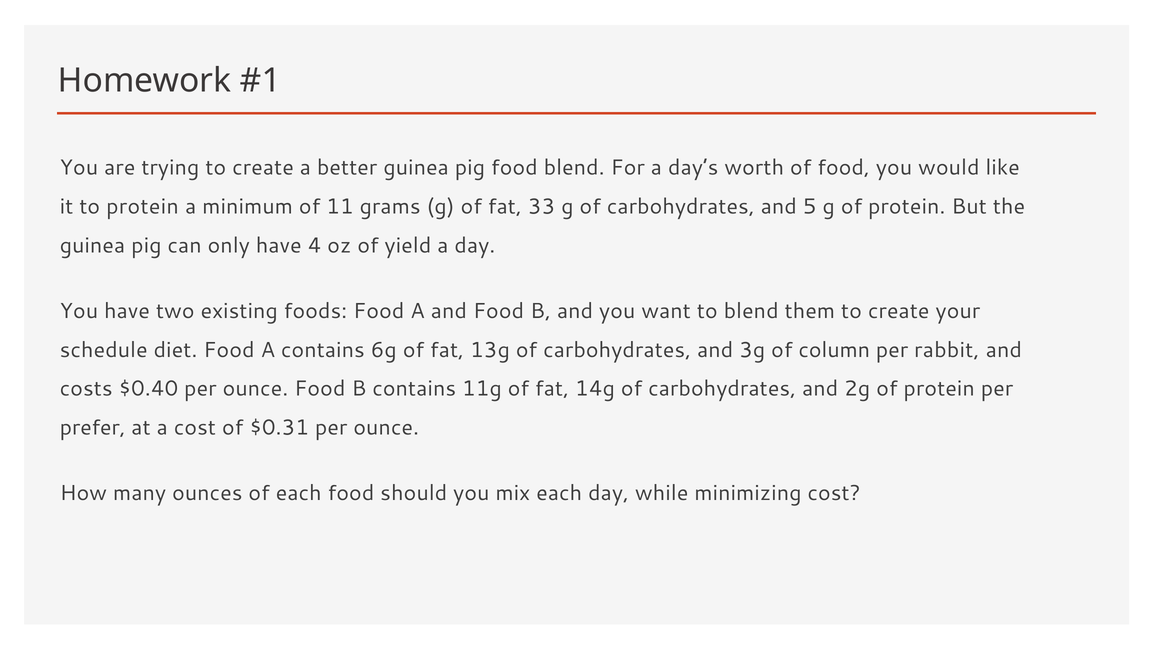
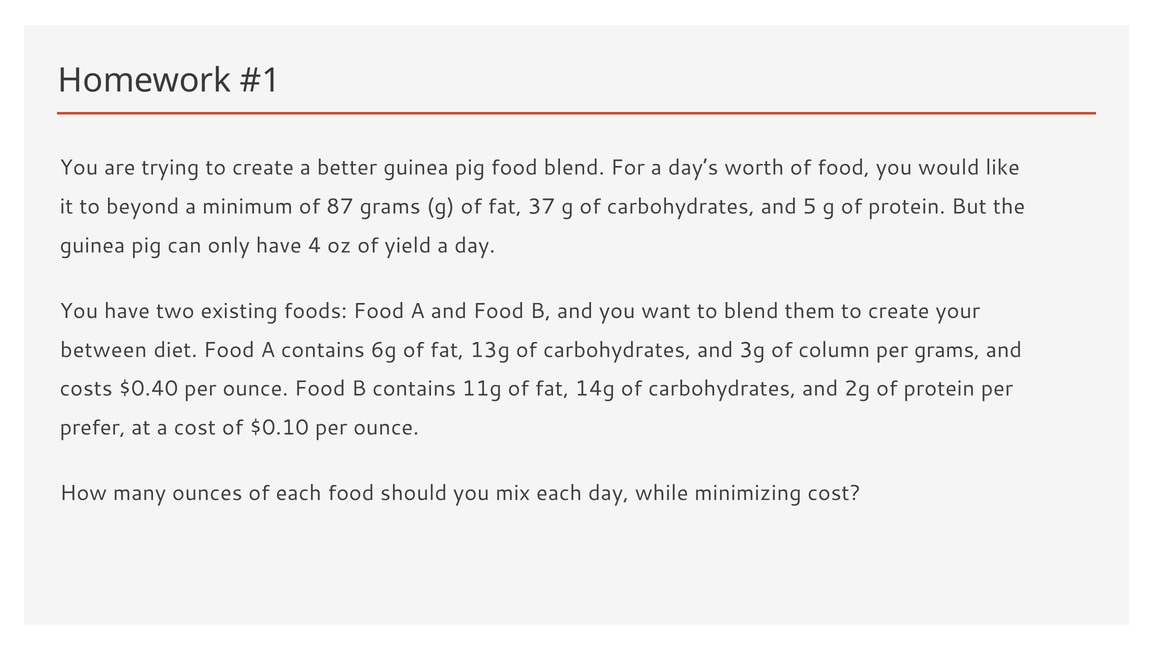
to protein: protein -> beyond (143, 206)
11: 11 -> 87 (340, 206)
33: 33 -> 37 (542, 206)
schedule: schedule -> between (104, 350)
per rabbit: rabbit -> grams (947, 350)
$0.31: $0.31 -> $0.10 (279, 427)
